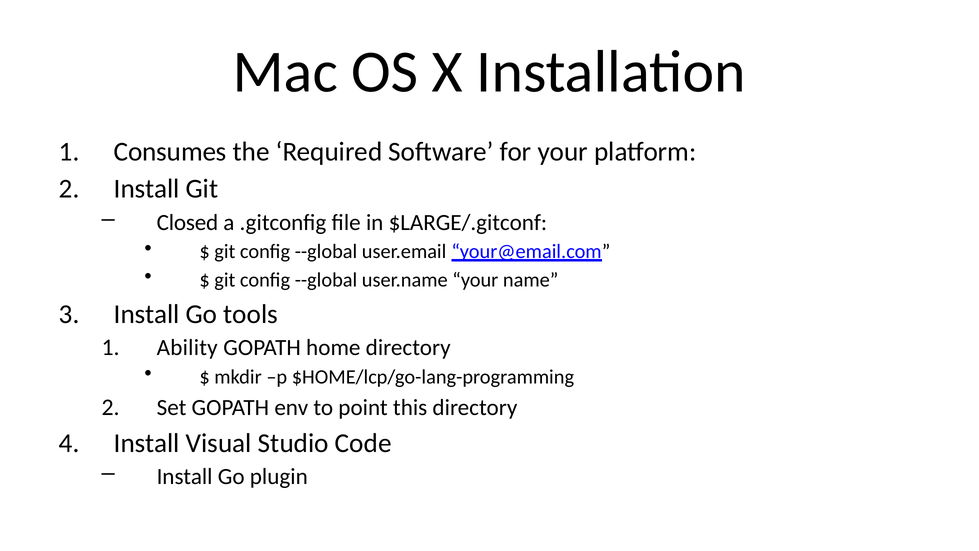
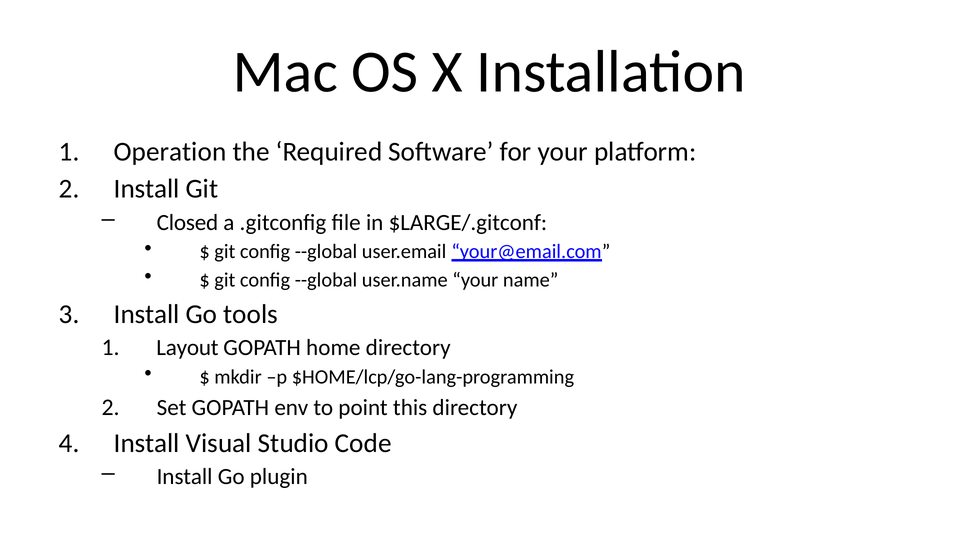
Consumes: Consumes -> Operation (170, 152)
Ability: Ability -> Layout (187, 348)
